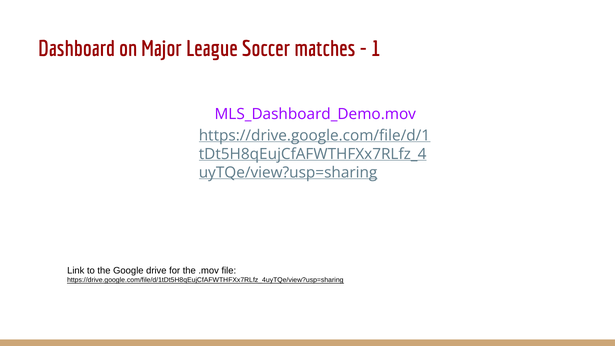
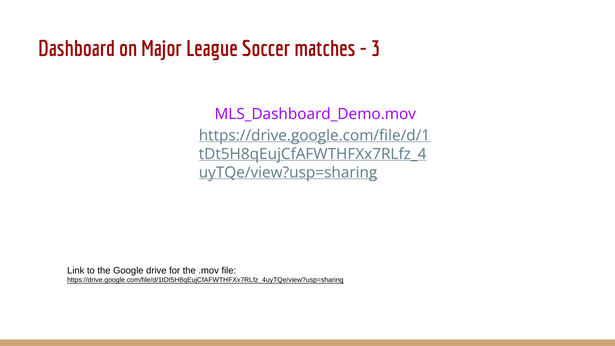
1: 1 -> 3 (376, 49)
